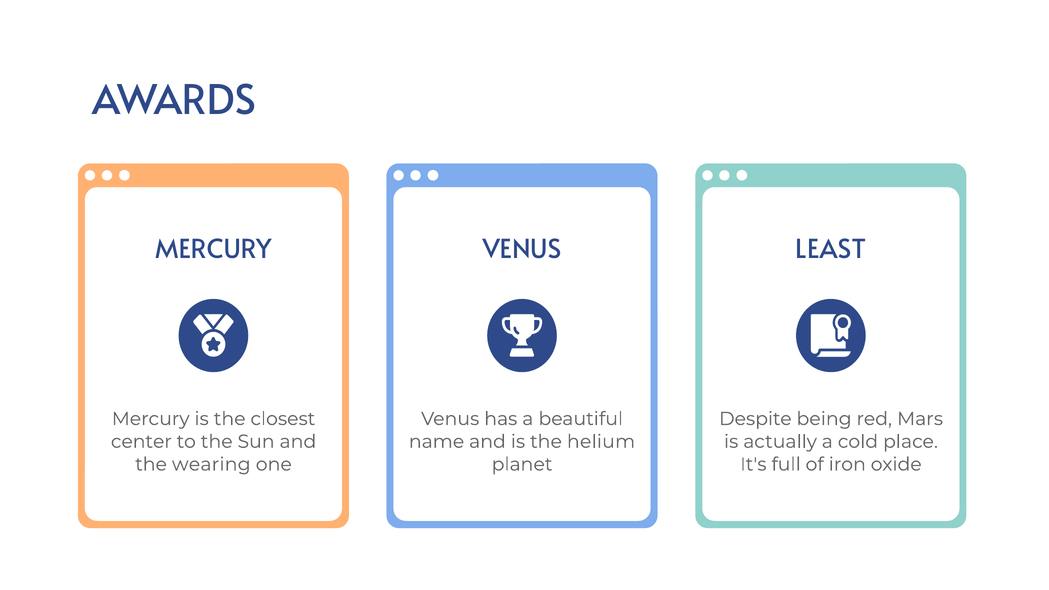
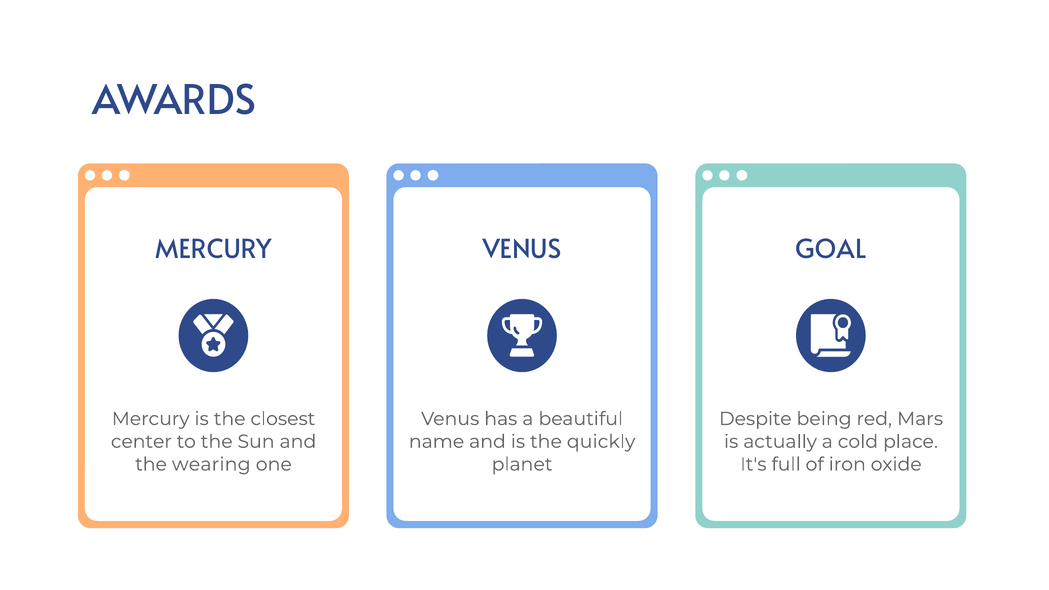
LEAST: LEAST -> GOAL (831, 250)
helium: helium -> quickly (601, 442)
